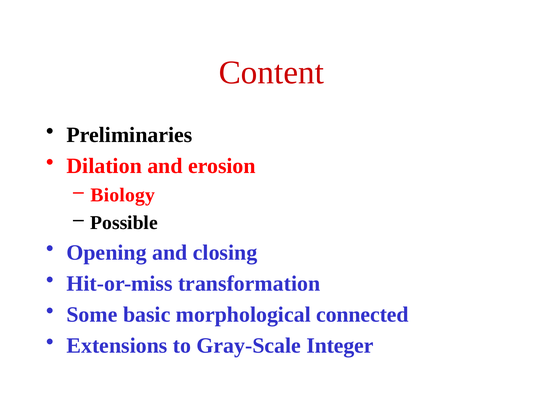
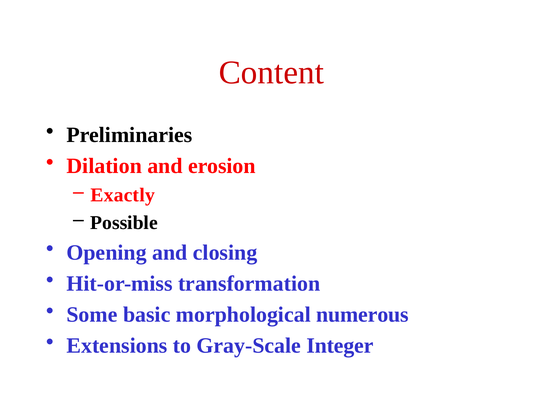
Biology: Biology -> Exactly (123, 195)
connected: connected -> numerous (362, 315)
